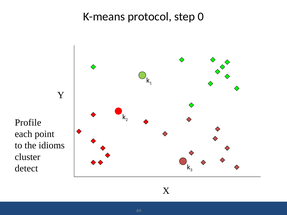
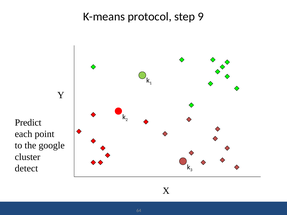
0: 0 -> 9 (201, 17)
Profile: Profile -> Predict (28, 123)
idioms: idioms -> google (52, 146)
